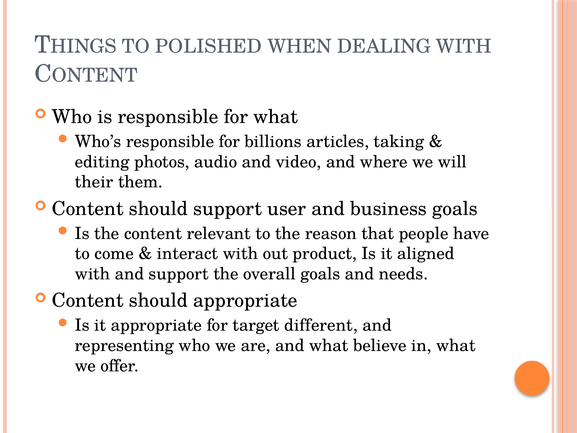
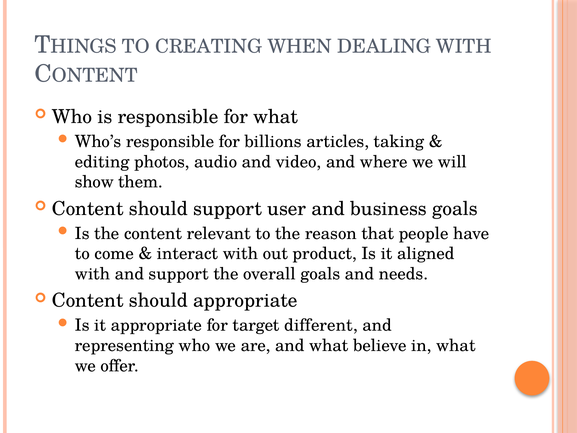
POLISHED: POLISHED -> CREATING (209, 47)
their: their -> show (94, 182)
